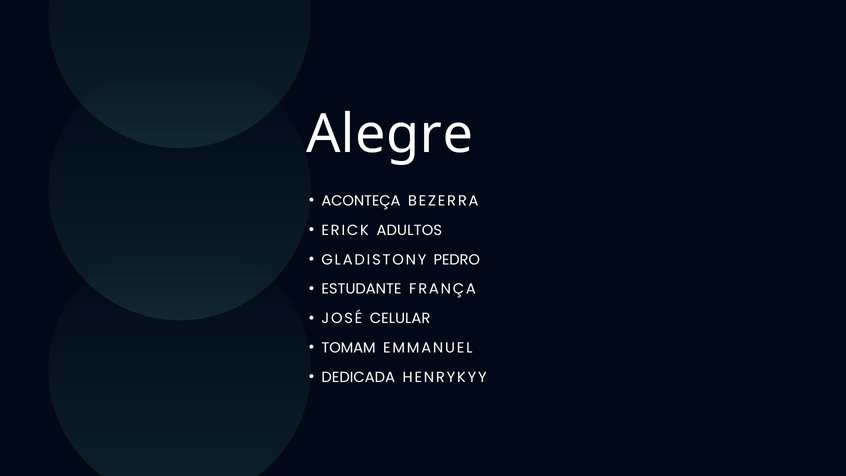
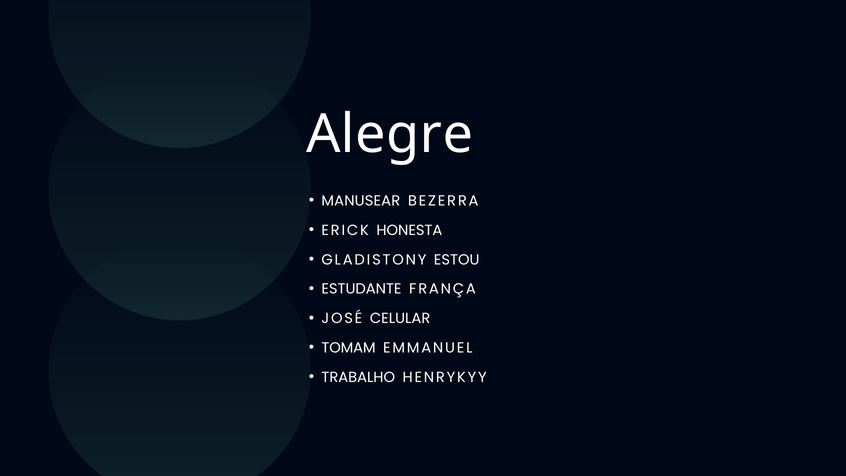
ACONTEÇA: ACONTEÇA -> MANUSEAR (361, 201)
ADULTOS: ADULTOS -> HONESTA (409, 230)
PEDRO: PEDRO -> ESTOU (457, 260)
DEDICADA: DEDICADA -> TRABALHO (358, 377)
